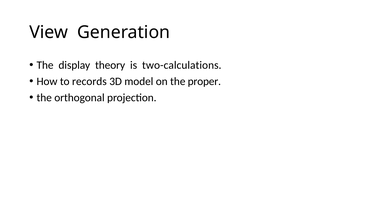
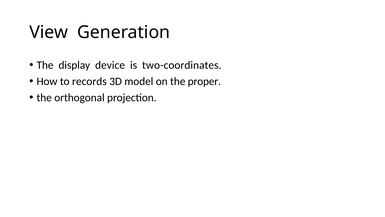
theory: theory -> device (110, 65)
two-calculations: two-calculations -> two-coordinates (182, 65)
